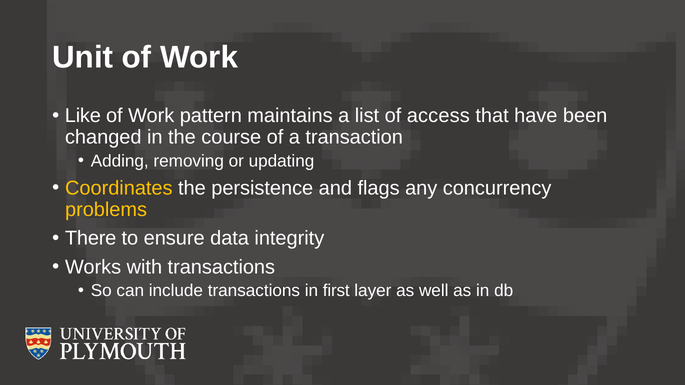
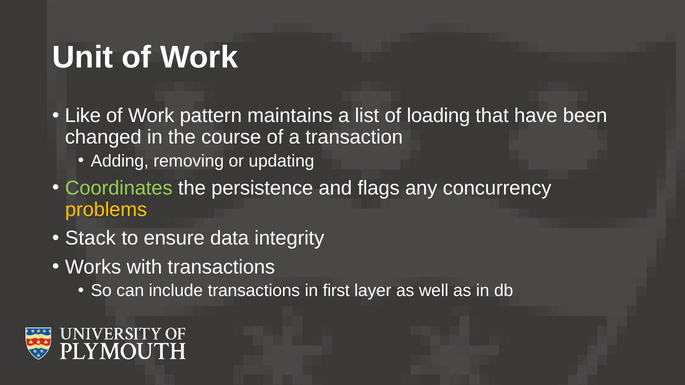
access: access -> loading (438, 116)
Coordinates colour: yellow -> light green (119, 188)
There: There -> Stack (90, 238)
